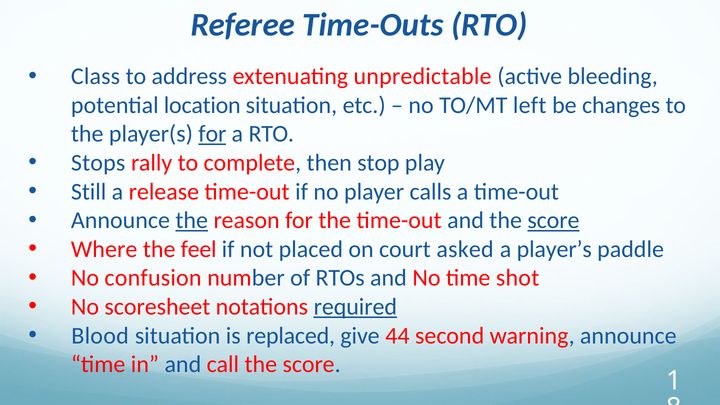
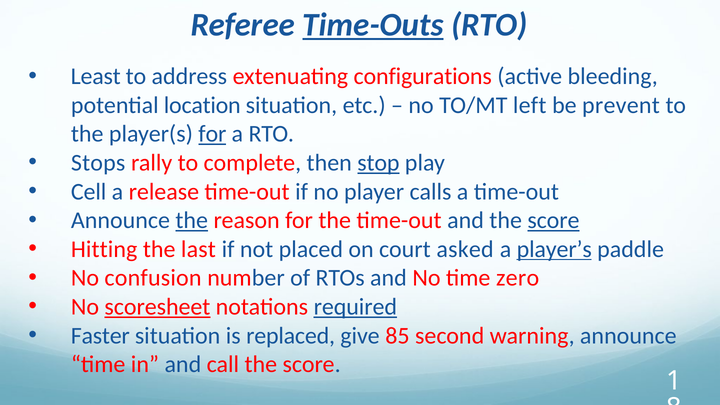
Time-Outs underline: none -> present (373, 25)
Class: Class -> Least (96, 76)
unpredictable: unpredictable -> configurations (423, 76)
changes: changes -> prevent (621, 105)
stop underline: none -> present (378, 163)
Still: Still -> Cell (89, 192)
Where: Where -> Hitting (104, 249)
feel: feel -> last (198, 249)
player’s underline: none -> present (554, 249)
shot: shot -> zero (518, 278)
scoresheet underline: none -> present (157, 307)
Blood: Blood -> Faster (100, 336)
44: 44 -> 85 (397, 336)
